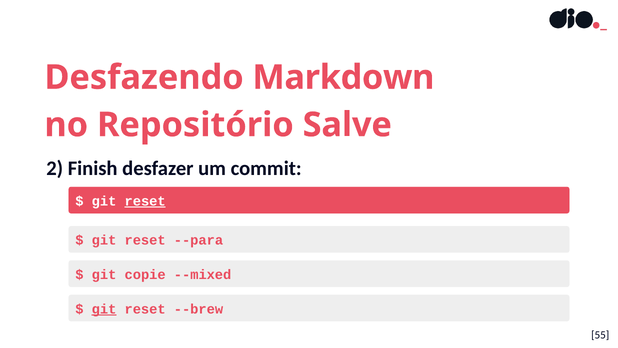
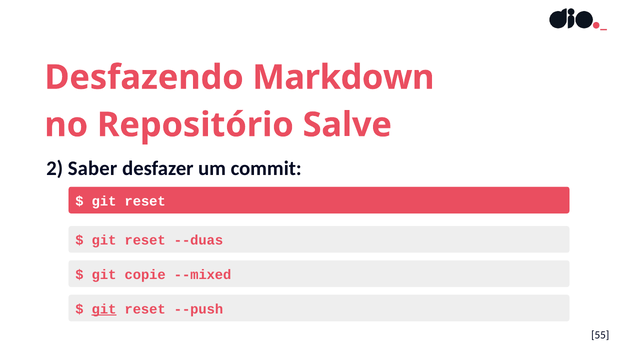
Finish: Finish -> Saber (93, 168)
reset underline: present -> none (145, 201)
--para: --para -> --duas (198, 240)
--brew: --brew -> --push (198, 309)
